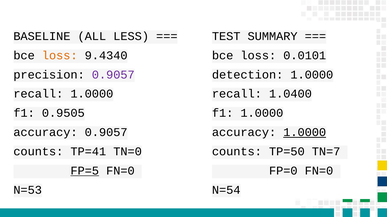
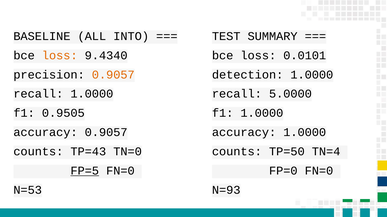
LESS: LESS -> INTO (131, 36)
0.9057 colour: purple -> orange (113, 75)
1.0400: 1.0400 -> 5.0000 (290, 94)
1.0000 underline: present -> none (305, 133)
TP=41: TP=41 -> TP=43 (88, 152)
TN=7: TN=7 -> TN=4 (326, 152)
N=54: N=54 -> N=93 (226, 190)
